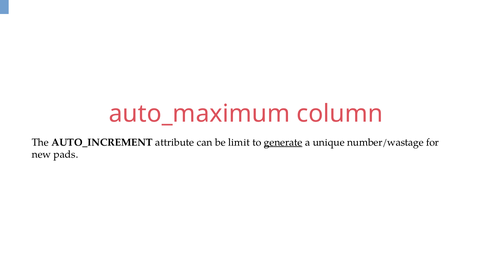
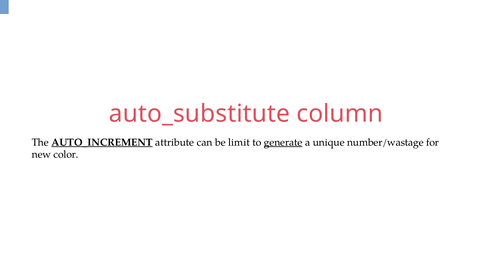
auto_maximum: auto_maximum -> auto_substitute (199, 114)
AUTO_INCREMENT underline: none -> present (102, 142)
pads: pads -> color (66, 154)
